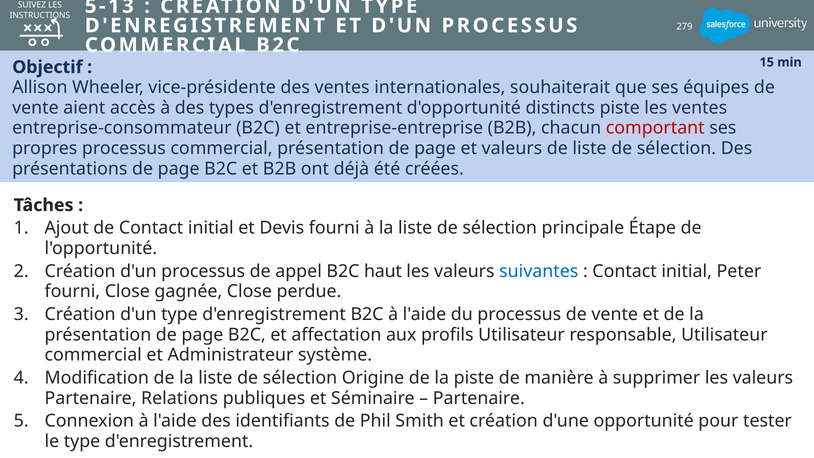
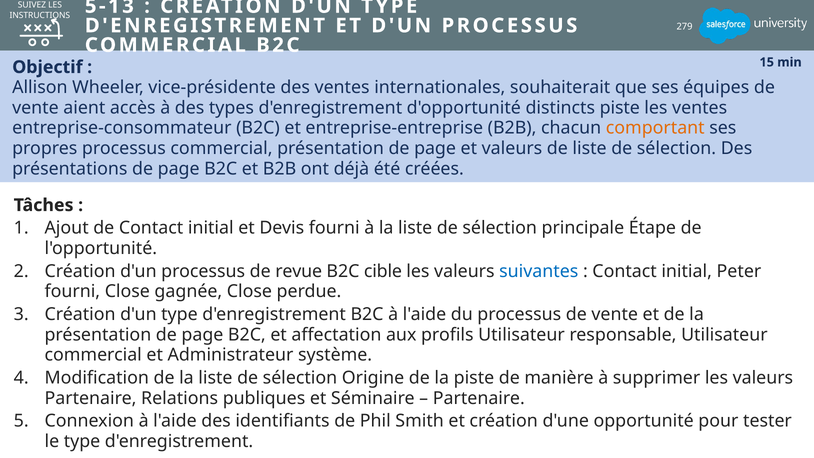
comportant colour: red -> orange (655, 128)
appel: appel -> revue (299, 271)
haut: haut -> cible (383, 271)
